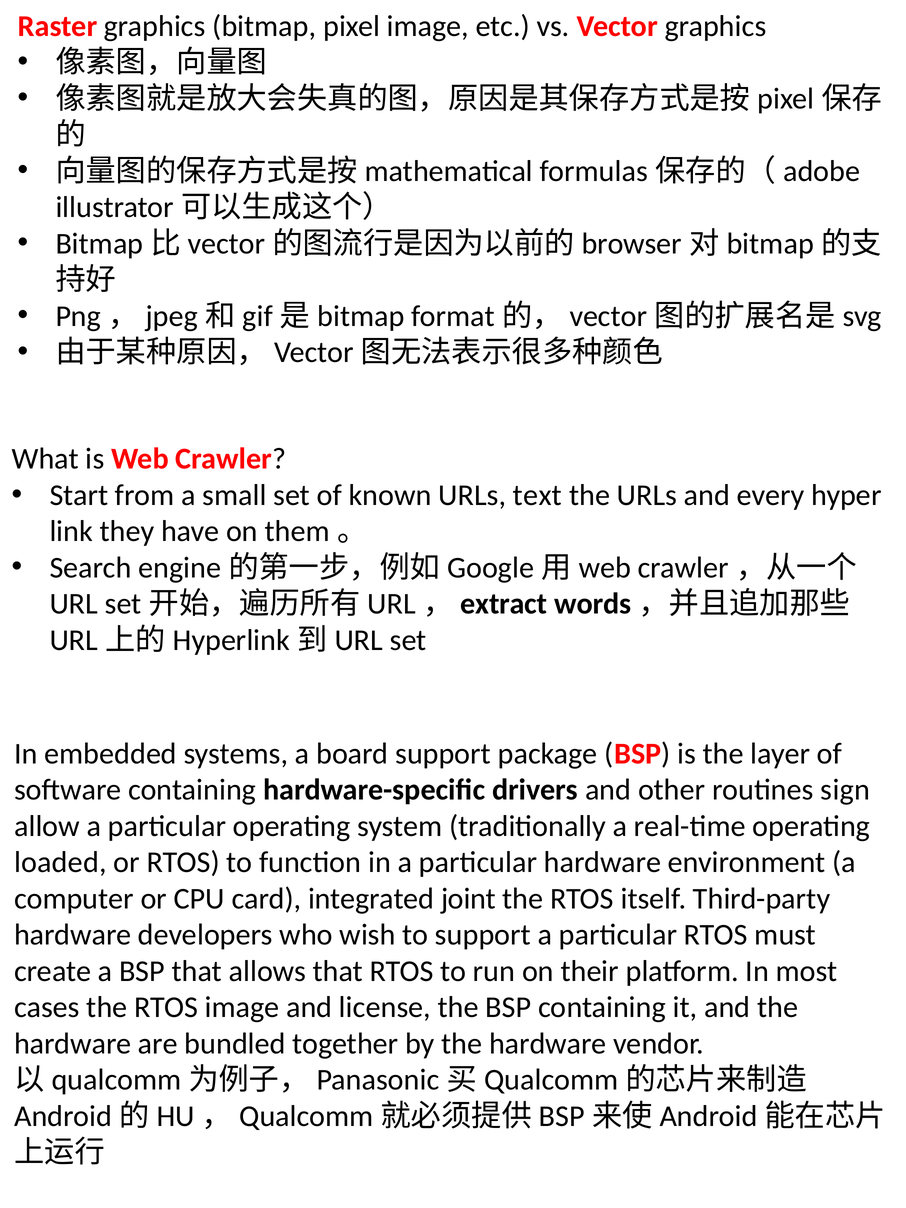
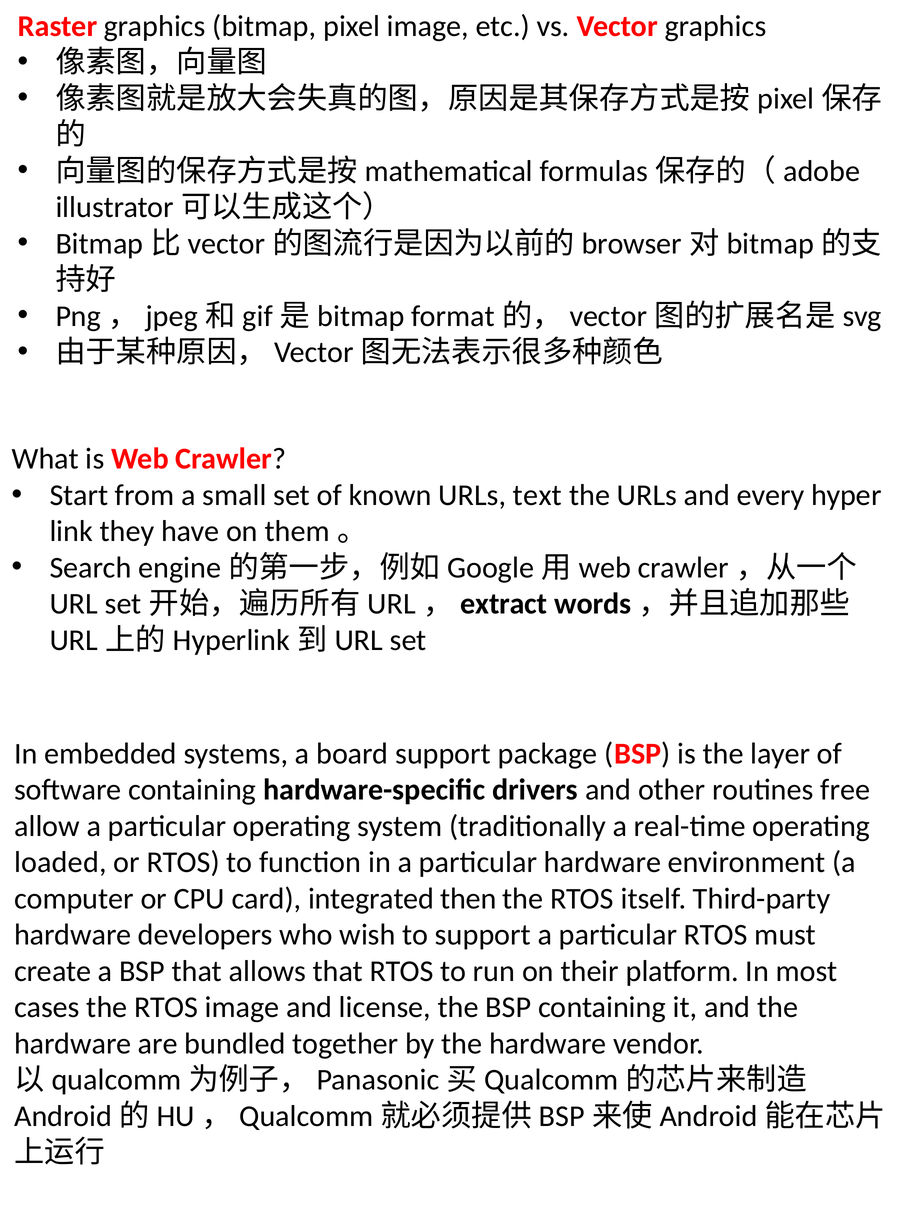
sign: sign -> free (845, 790)
joint: joint -> then (468, 899)
